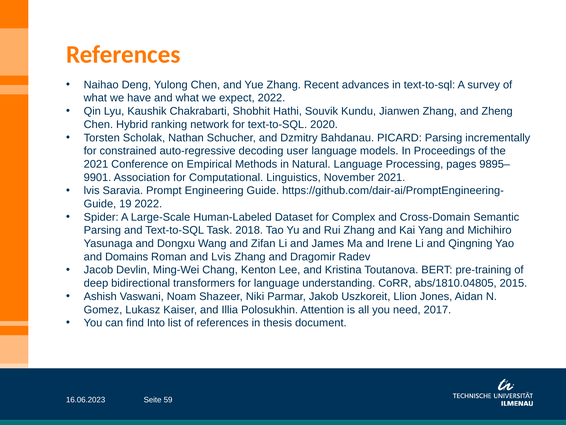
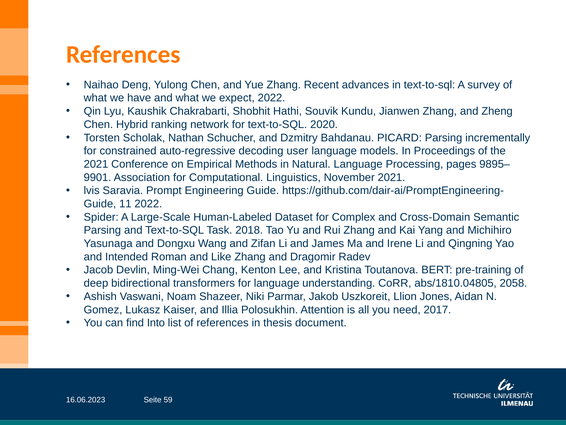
19: 19 -> 11 (125, 204)
Domains: Domains -> Intended (127, 256)
and Lvis: Lvis -> Like (221, 256)
2015: 2015 -> 2058 (513, 283)
